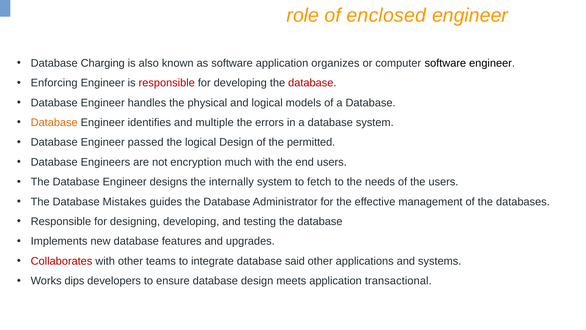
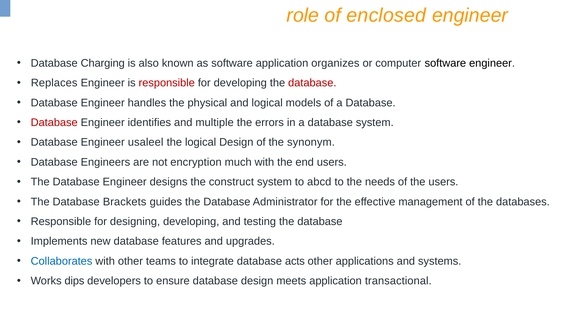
Enforcing: Enforcing -> Replaces (54, 83)
Database colour: orange -> red (54, 122)
passed: passed -> usaleel (146, 142)
permitted: permitted -> synonym (311, 142)
internally: internally -> construct (231, 182)
fetch: fetch -> abcd (319, 182)
Mistakes: Mistakes -> Brackets (125, 202)
Collaborates colour: red -> blue (62, 261)
said: said -> acts (295, 261)
